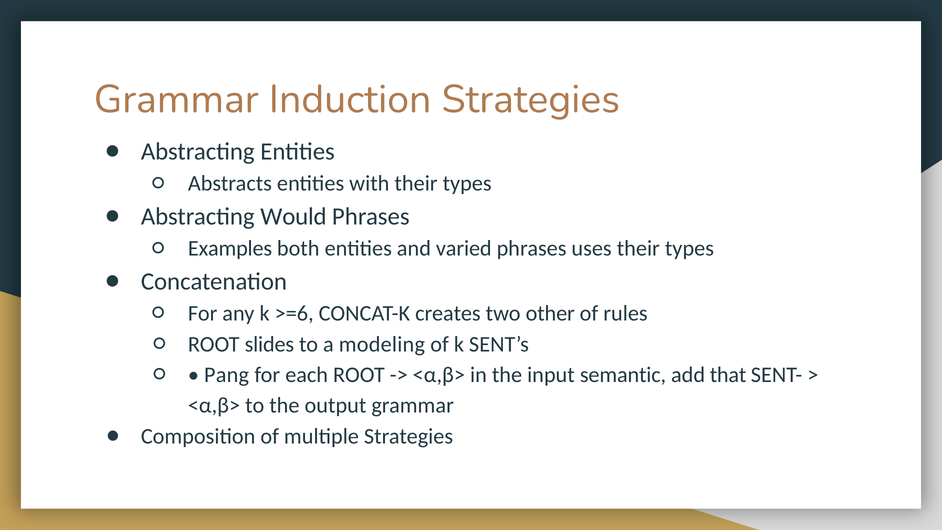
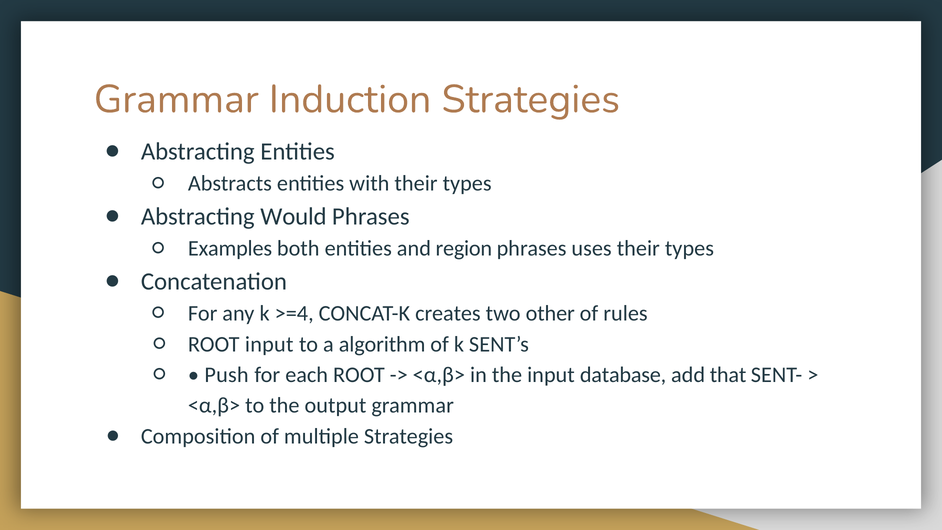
varied: varied -> region (464, 248)
>=6: >=6 -> >=4 (294, 313)
ROOT slides: slides -> input (269, 344)
modeling: modeling -> algorithm (382, 344)
Pang: Pang -> Push (227, 375)
semantic: semantic -> database (623, 375)
